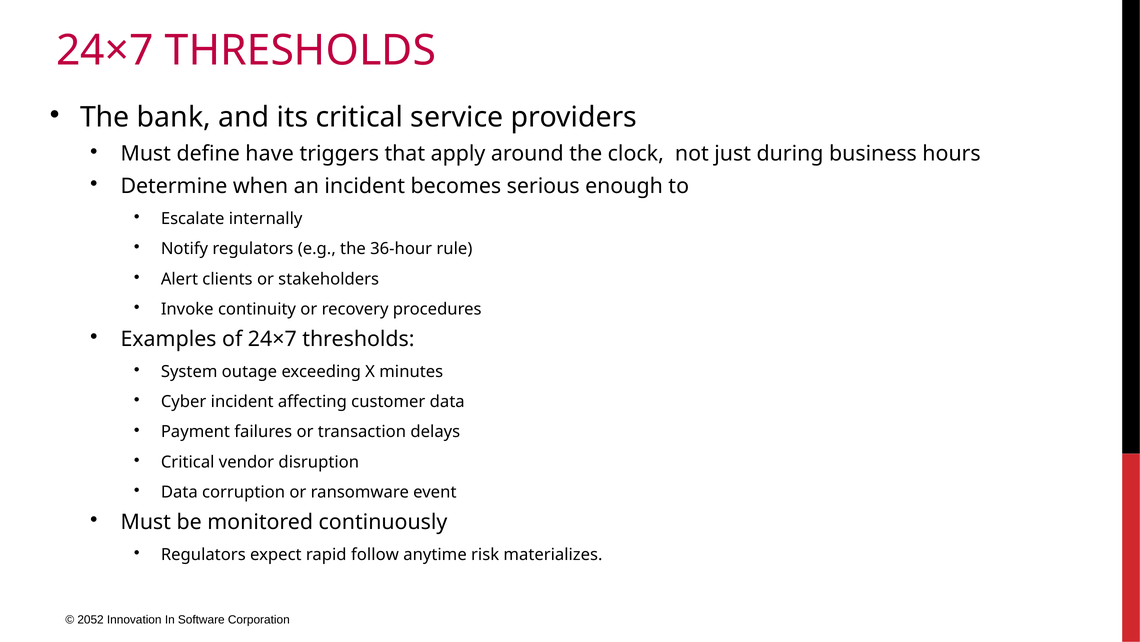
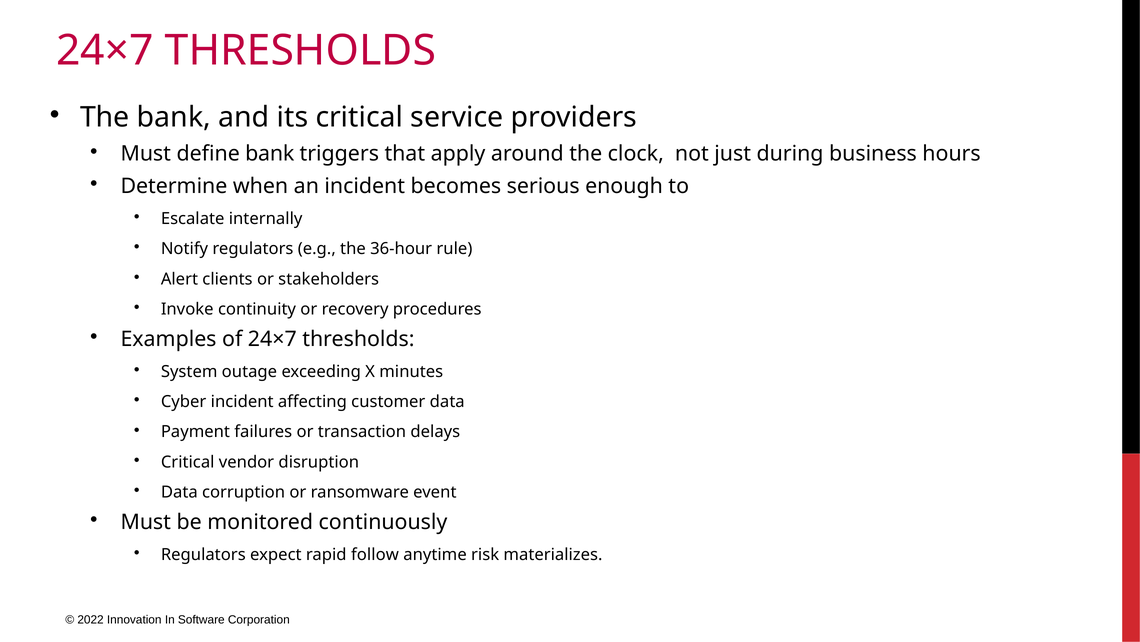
define have: have -> bank (270, 154)
2052: 2052 -> 2022 (91, 619)
